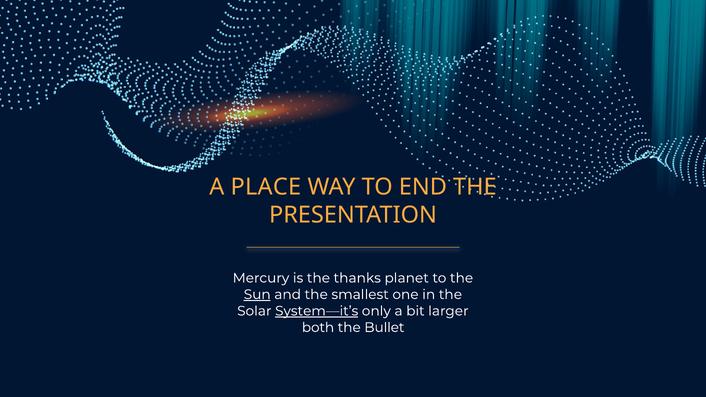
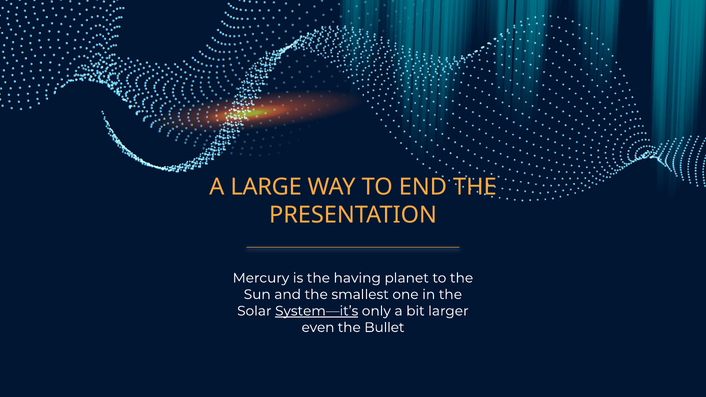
PLACE: PLACE -> LARGE (266, 187)
thanks: thanks -> having (357, 278)
Sun underline: present -> none (257, 295)
both: both -> even (318, 328)
